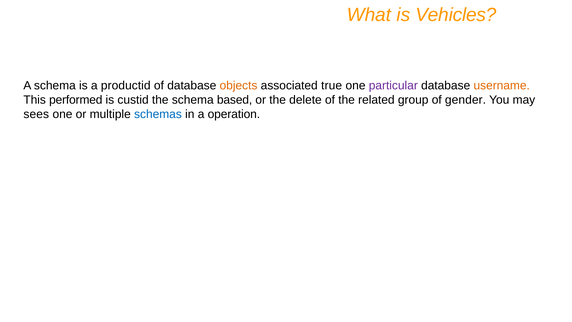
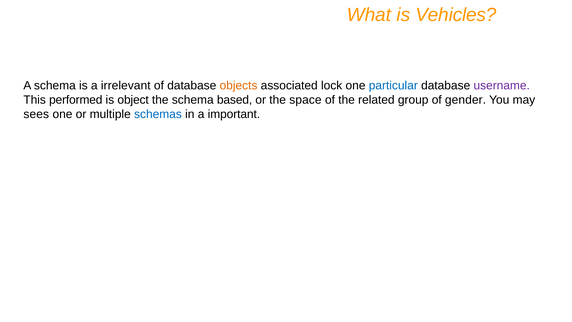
productid: productid -> irrelevant (126, 86)
true: true -> lock (332, 86)
particular colour: purple -> blue (393, 86)
username colour: orange -> purple (502, 86)
custid: custid -> object (133, 100)
delete: delete -> space (305, 100)
operation: operation -> important (234, 114)
